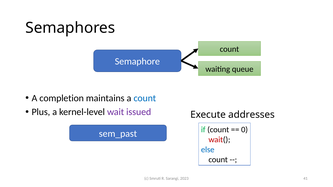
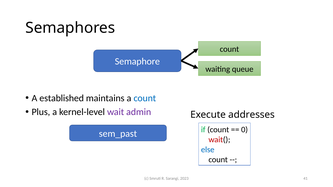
completion: completion -> established (62, 98)
issued: issued -> admin (139, 112)
